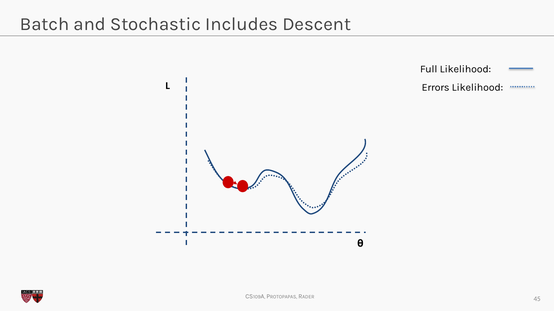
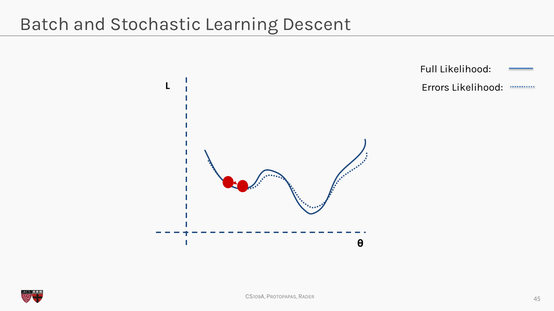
Includes: Includes -> Learning (242, 24)
